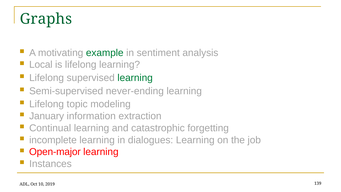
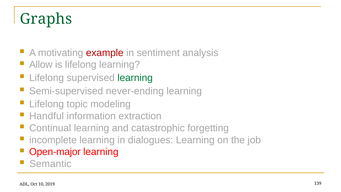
example colour: green -> red (105, 53)
Local: Local -> Allow (41, 65)
January: January -> Handful (47, 116)
Instances: Instances -> Semantic (50, 164)
